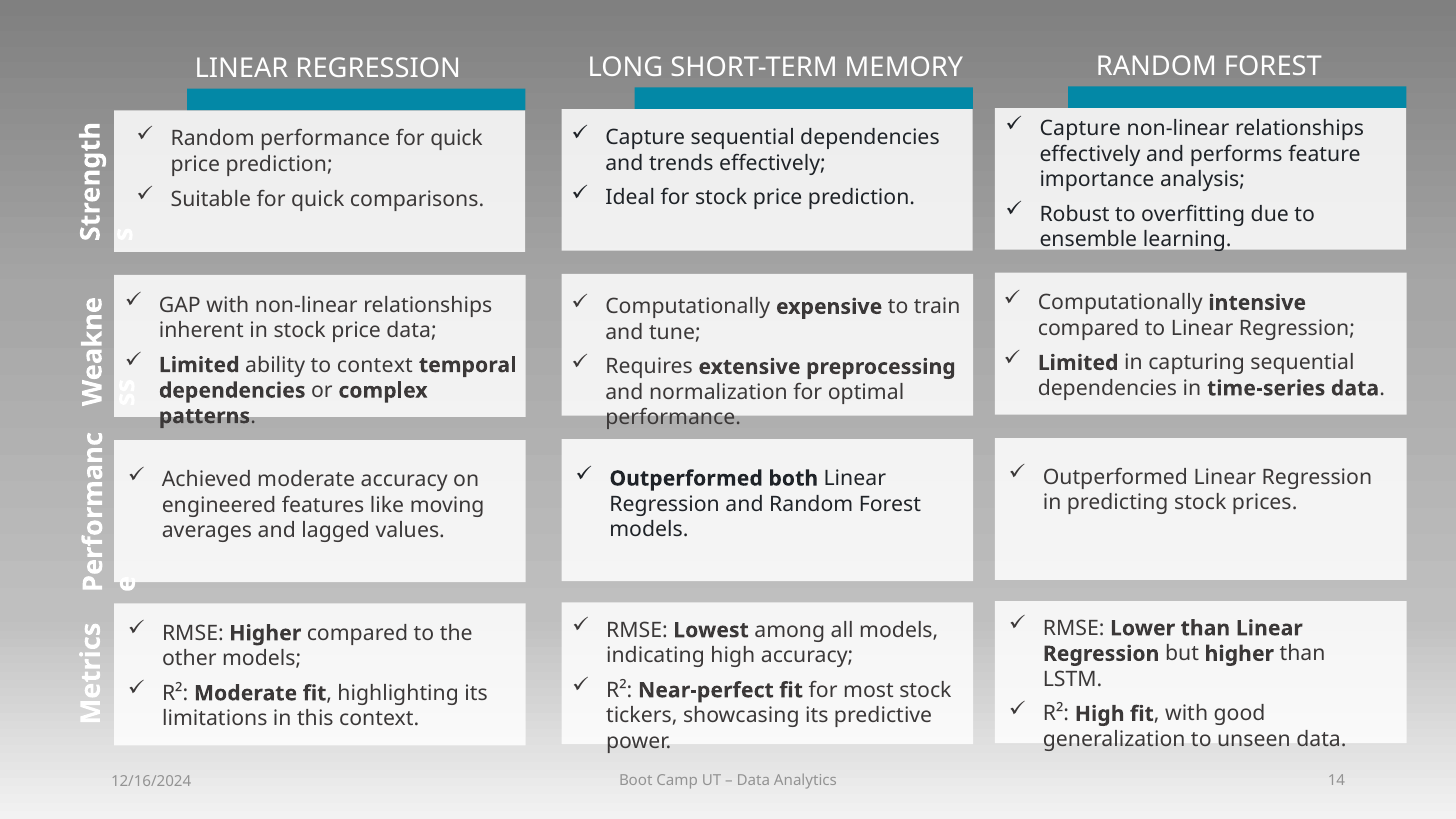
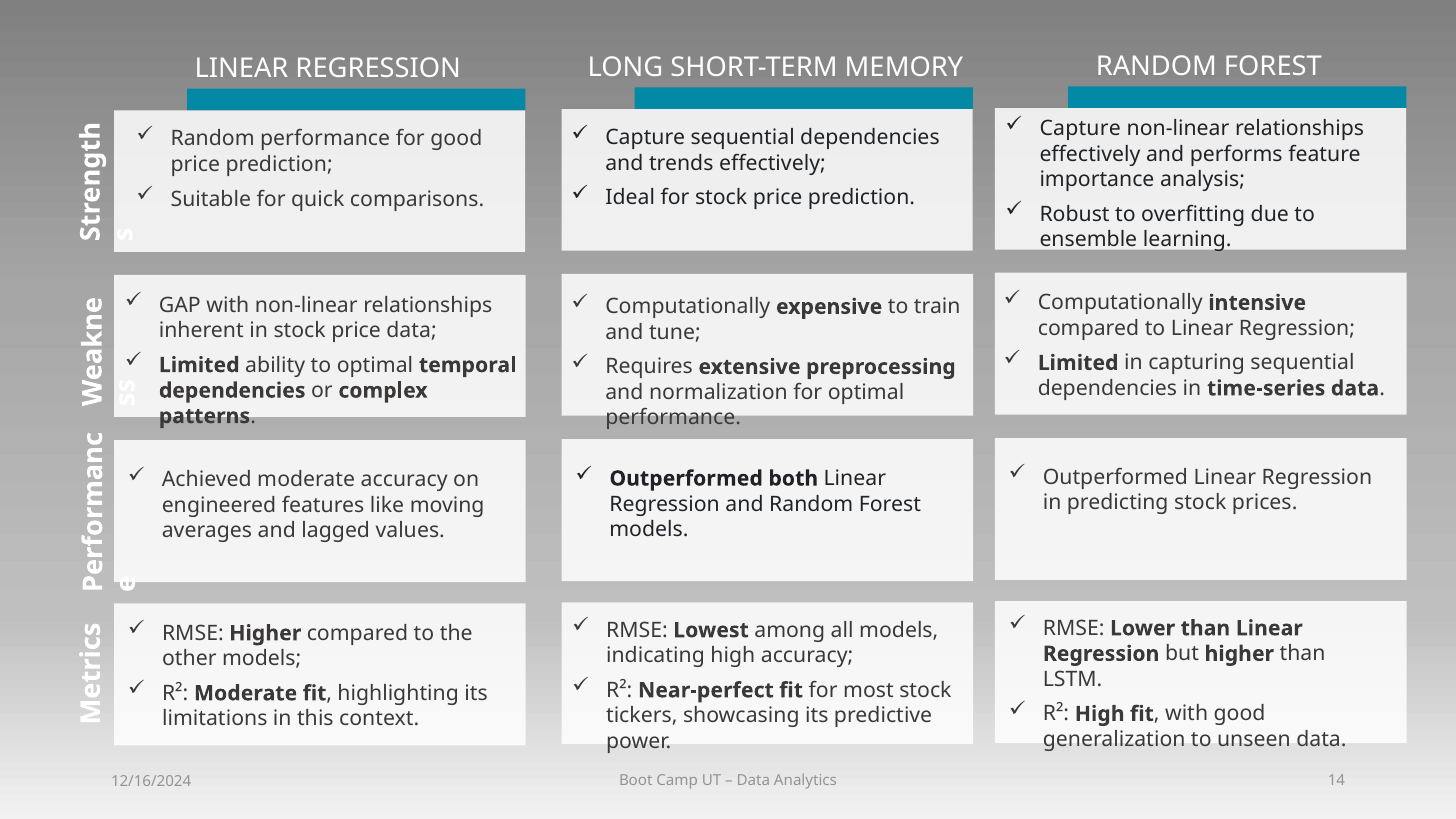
performance for quick: quick -> good (456, 139)
to context: context -> optimal (375, 365)
